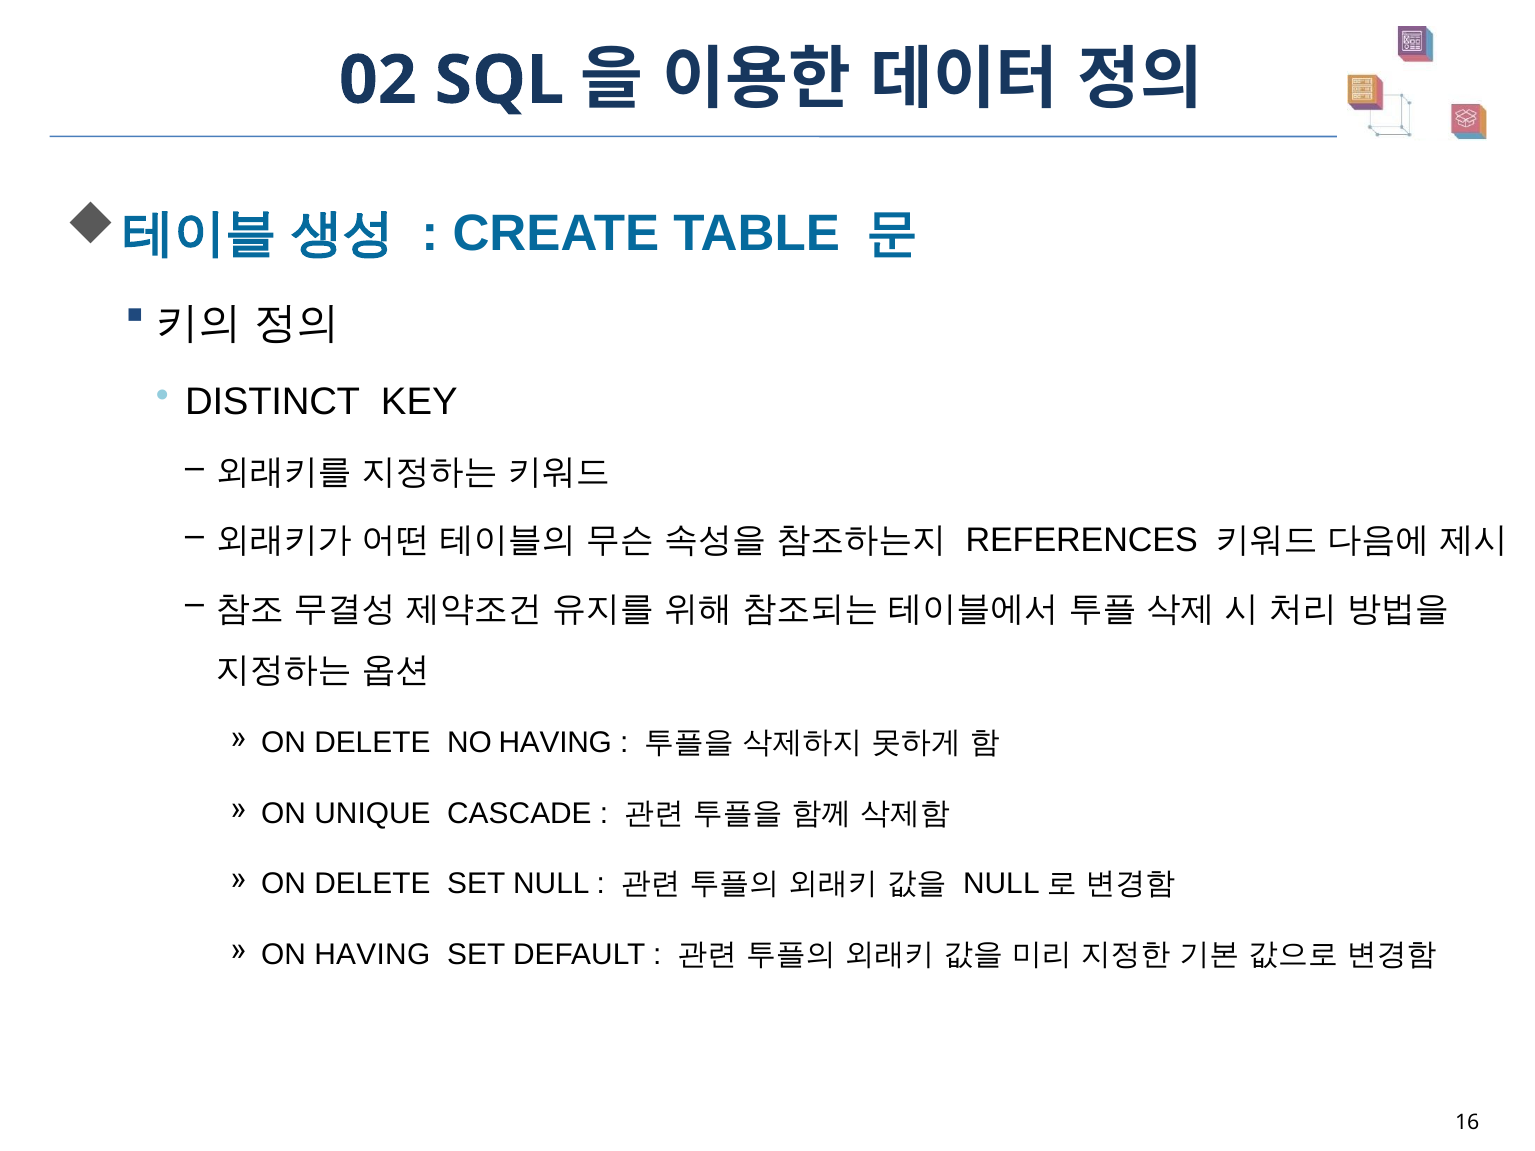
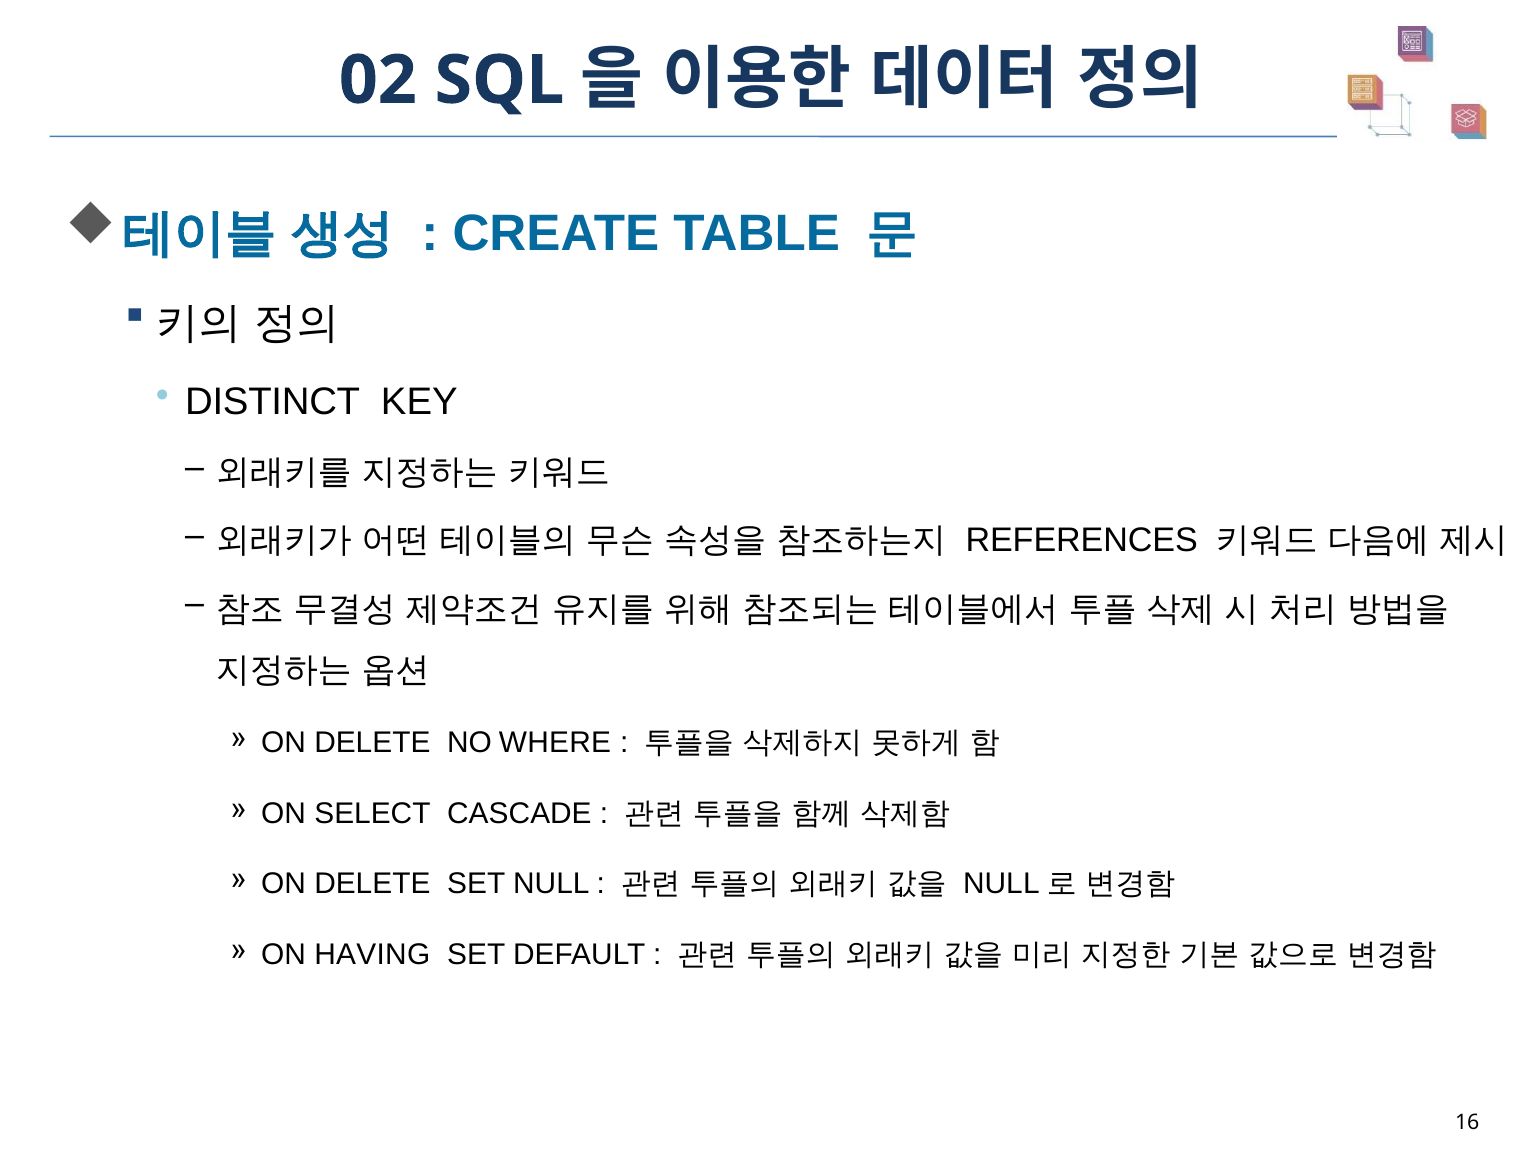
NO HAVING: HAVING -> WHERE (555, 743)
UNIQUE: UNIQUE -> SELECT (372, 814)
